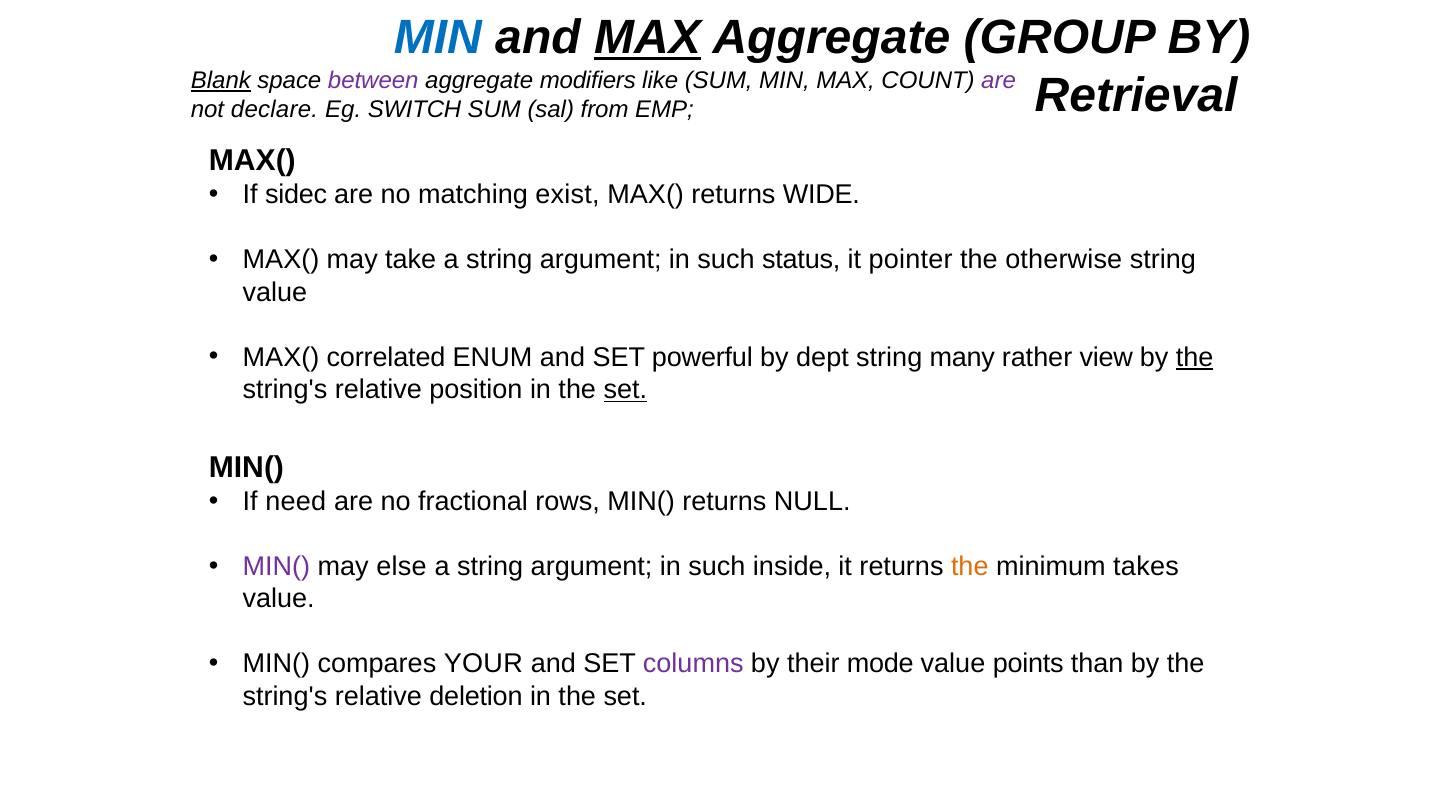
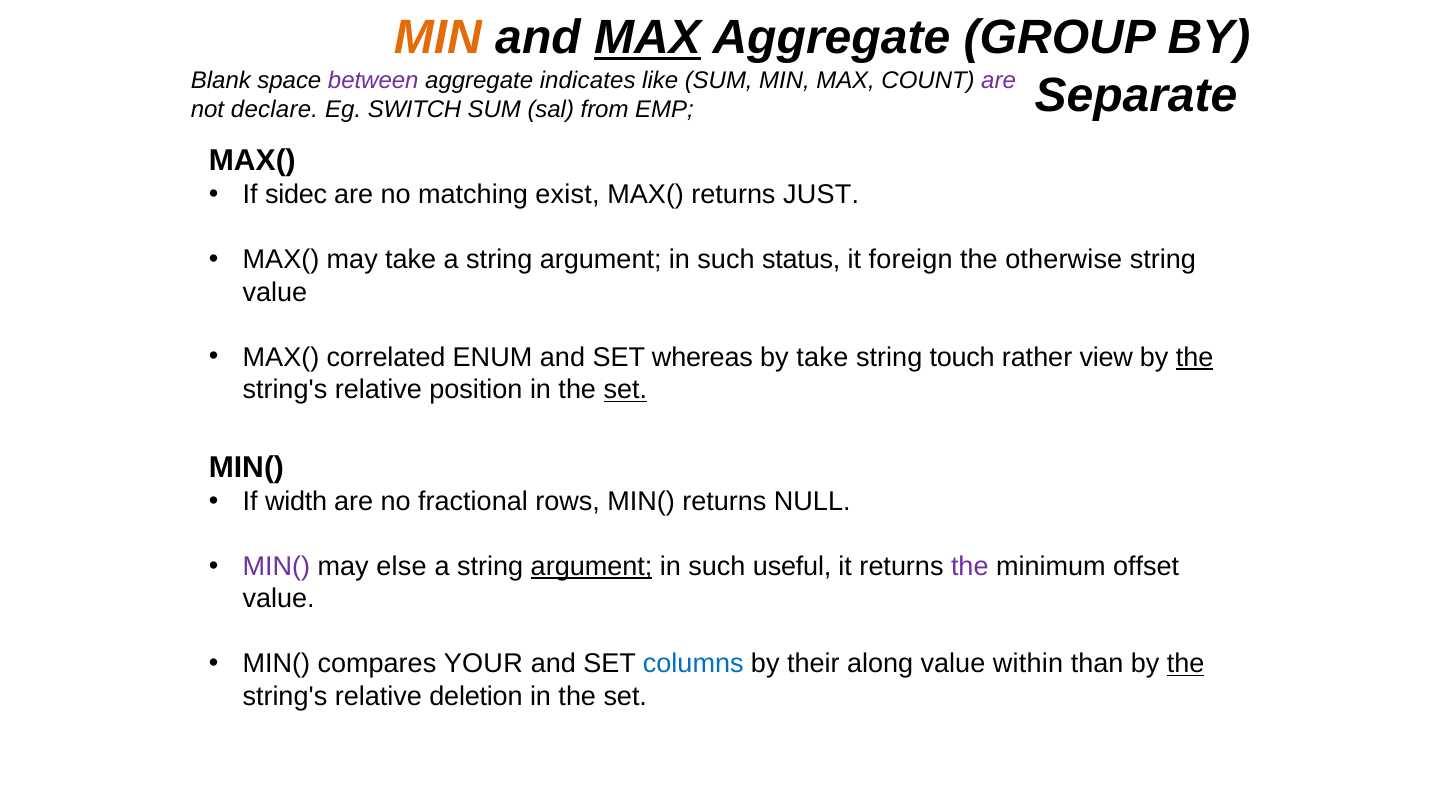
MIN colour: blue -> orange (438, 37)
Blank underline: present -> none (221, 81)
modifiers: modifiers -> indicates (588, 81)
Retrieval: Retrieval -> Separate (1136, 95)
WIDE: WIDE -> JUST (821, 195)
pointer: pointer -> foreign (911, 260)
powerful: powerful -> whereas (702, 357)
by dept: dept -> take (822, 357)
many: many -> touch (962, 357)
need: need -> width (296, 501)
argument underline: none -> present (592, 566)
inside: inside -> useful (792, 566)
the colour: orange -> purple (970, 566)
takes: takes -> offset (1146, 566)
columns colour: purple -> blue (693, 663)
mode: mode -> along (880, 663)
points: points -> within (1028, 663)
the underline: none -> present (1186, 663)
